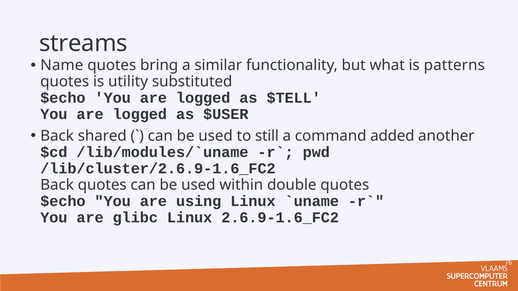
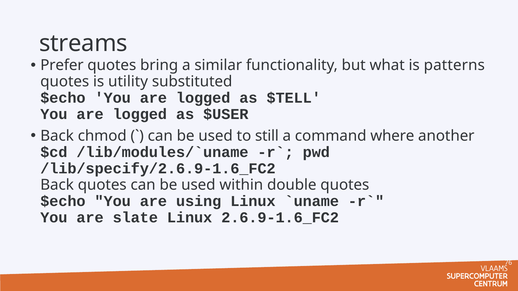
Name: Name -> Prefer (62, 65)
shared: shared -> chmod (102, 136)
added: added -> where (392, 136)
/lib/cluster/2.6.9-1.6_FC2: /lib/cluster/2.6.9-1.6_FC2 -> /lib/specify/2.6.9-1.6_FC2 (158, 169)
glibc: glibc -> slate (135, 218)
